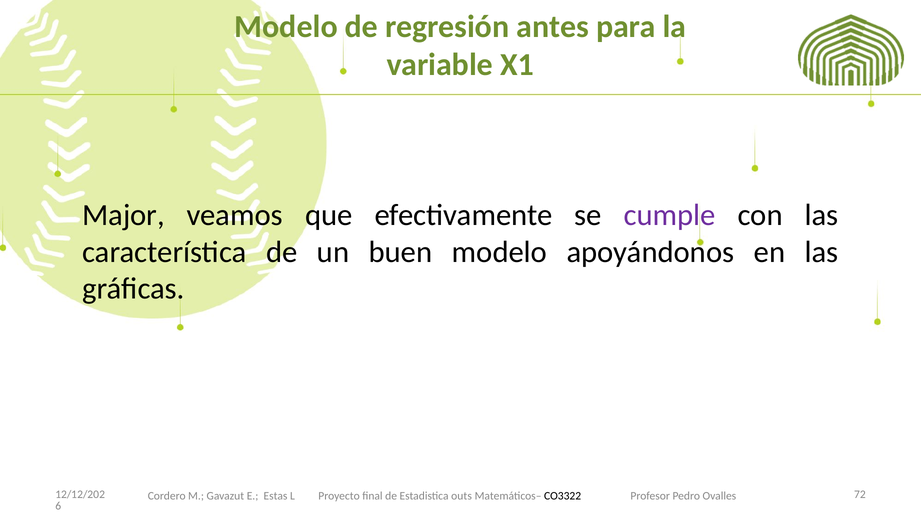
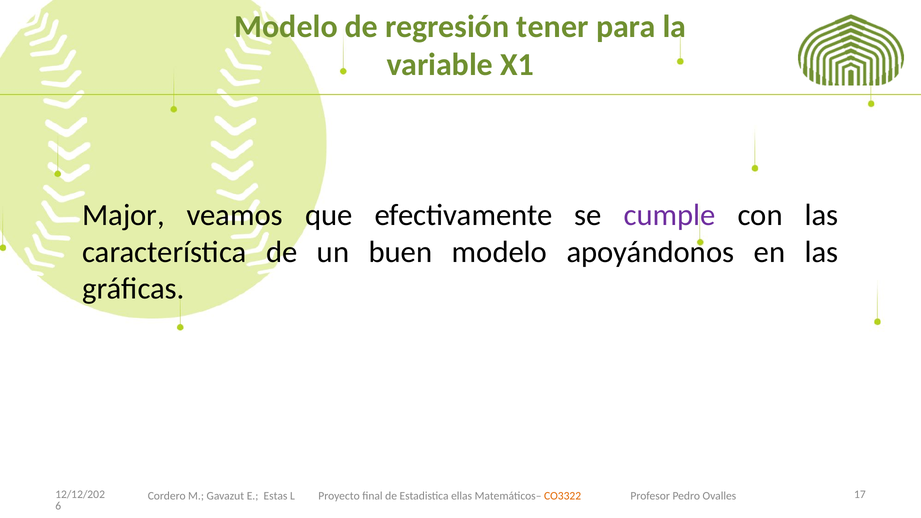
antes: antes -> tener (553, 27)
outs: outs -> ellas (462, 496)
CO3322 colour: black -> orange (563, 496)
72: 72 -> 17 (860, 495)
